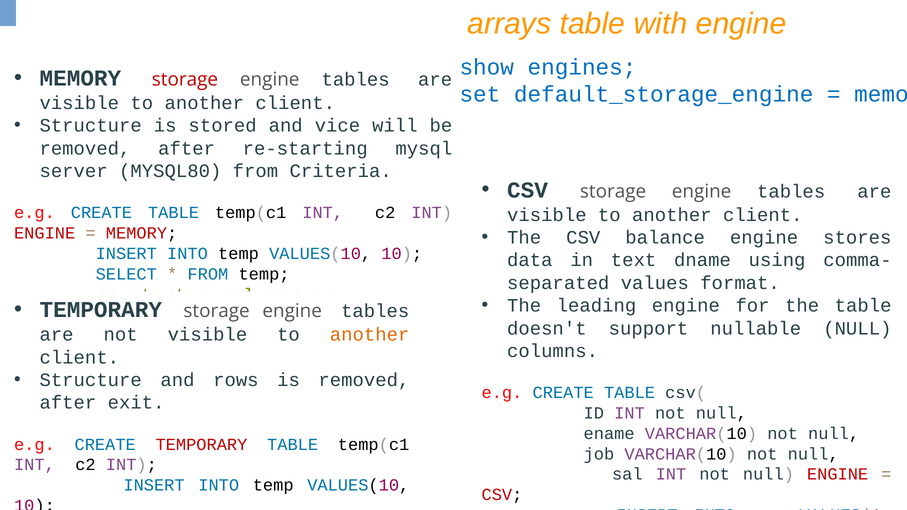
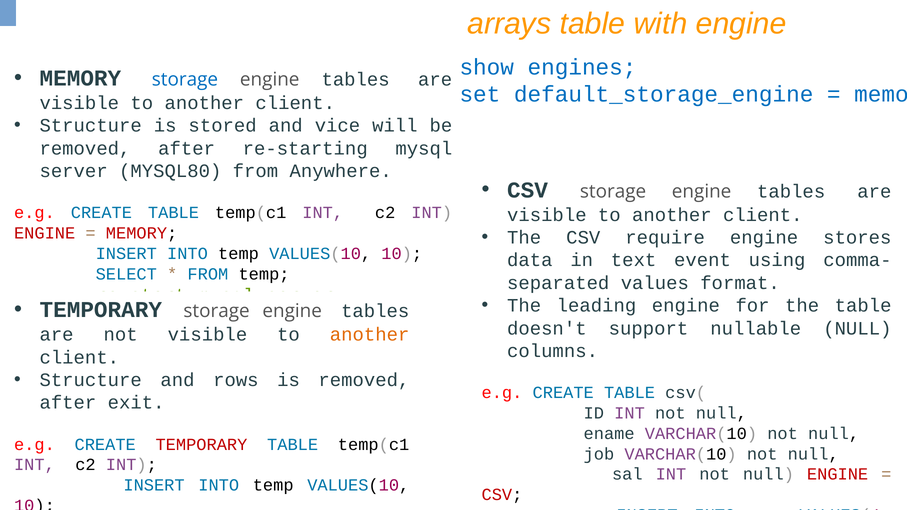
storage colour: red -> blue (185, 80)
Criteria: Criteria -> Anywhere (341, 171)
balance: balance -> require (665, 238)
dname: dname -> event (702, 260)
